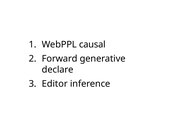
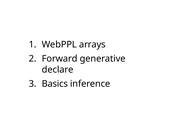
causal: causal -> arrays (92, 44)
Editor: Editor -> Basics (55, 84)
